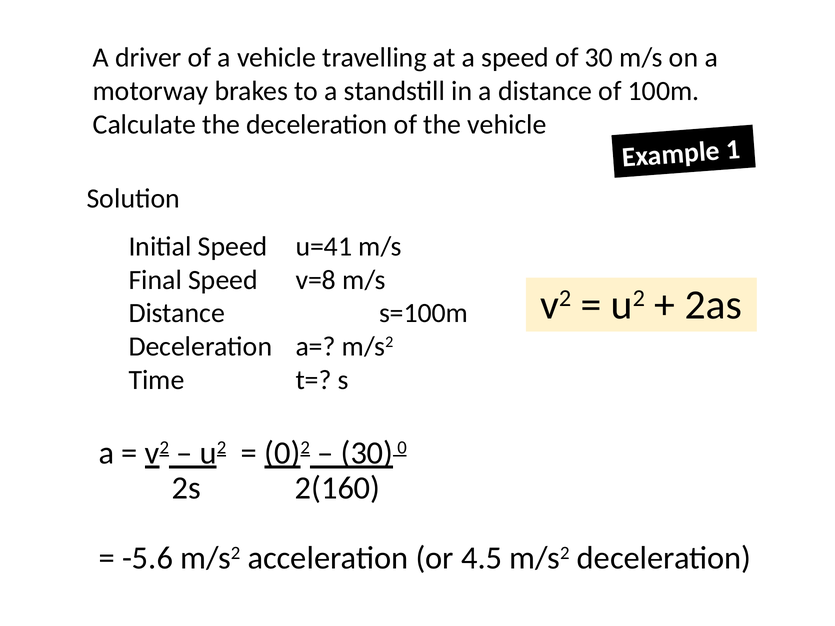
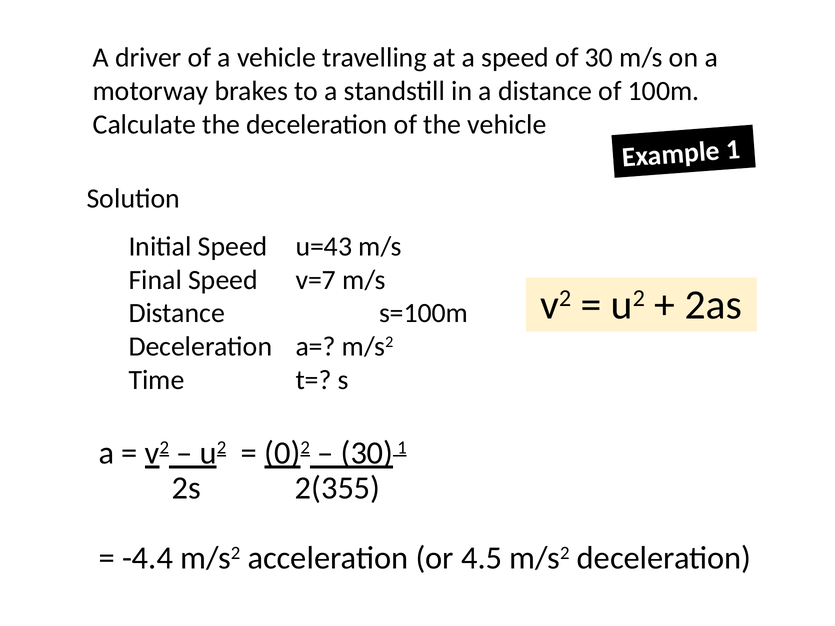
u=41: u=41 -> u=43 (324, 247)
v=8: v=8 -> v=7 (316, 280)
30 0: 0 -> 1 (402, 448)
2(160: 2(160 -> 2(355 (338, 488)
-5.6: -5.6 -> -4.4 (147, 558)
